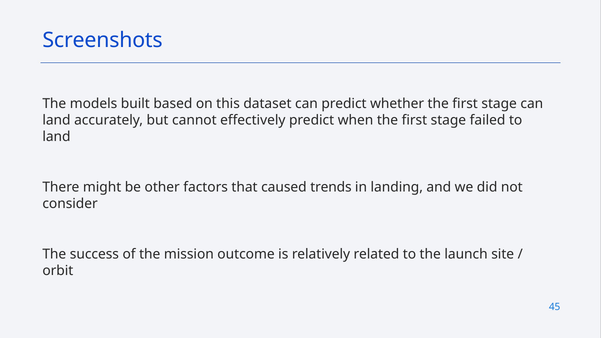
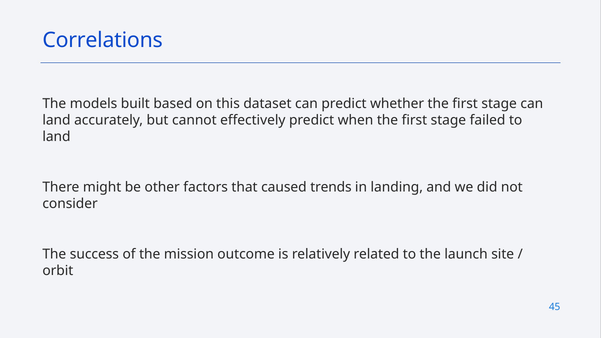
Screenshots: Screenshots -> Correlations (103, 40)
